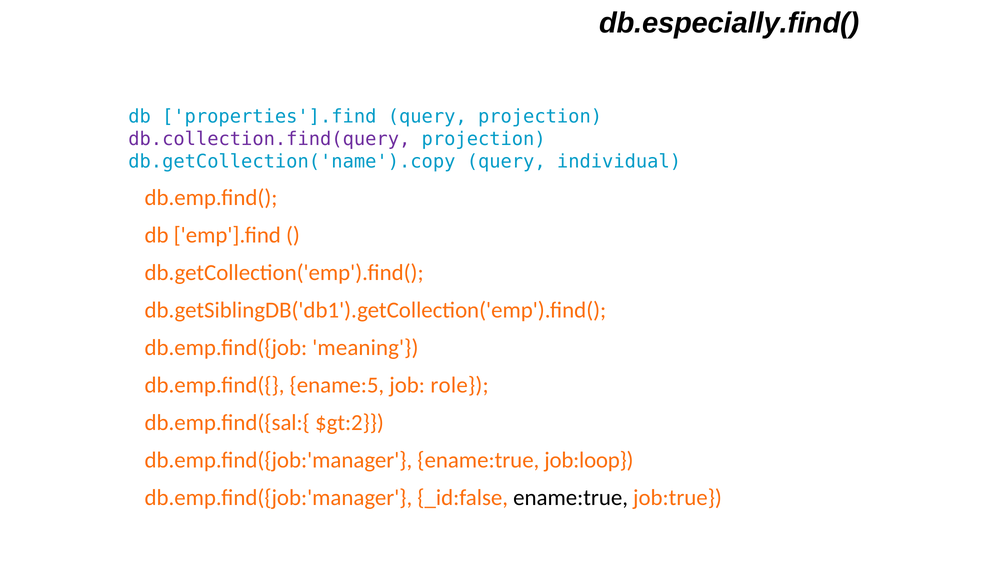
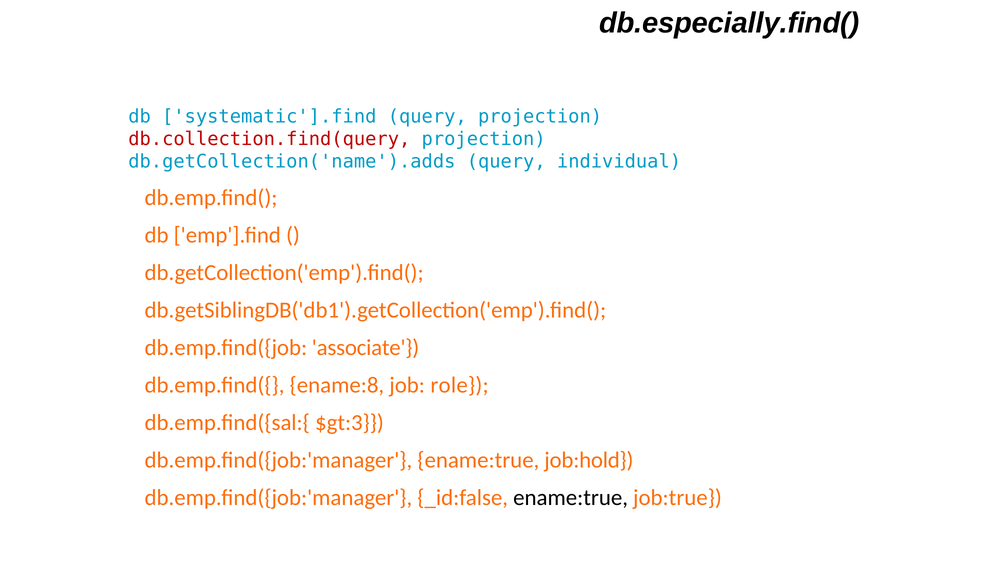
properties'].find: properties'].find -> systematic'].find (269, 116)
db.collection.find(query colour: purple -> red (269, 139)
db.getCollection('name').copy: db.getCollection('name').copy -> db.getCollection('name').adds (292, 161)
meaning: meaning -> associate (366, 348)
ename:5: ename:5 -> ename:8 (337, 385)
$gt:2: $gt:2 -> $gt:3 (350, 423)
job:loop: job:loop -> job:hold (589, 460)
